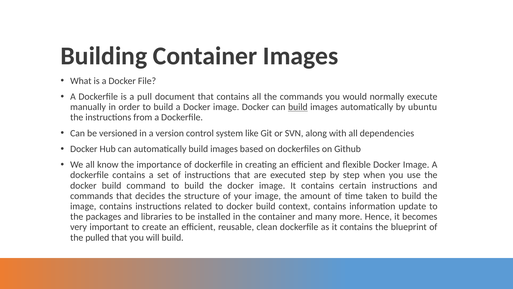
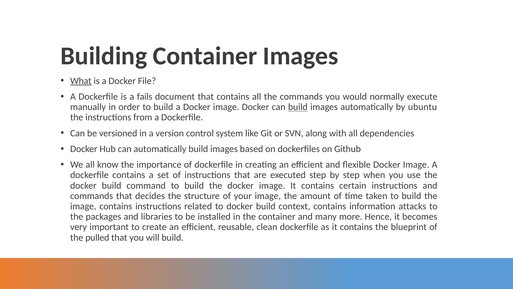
What underline: none -> present (81, 81)
pull: pull -> fails (145, 96)
update: update -> attacks (412, 206)
